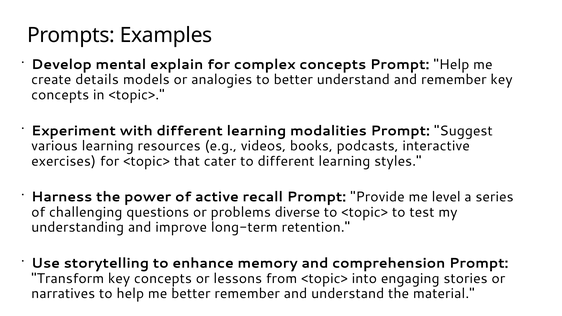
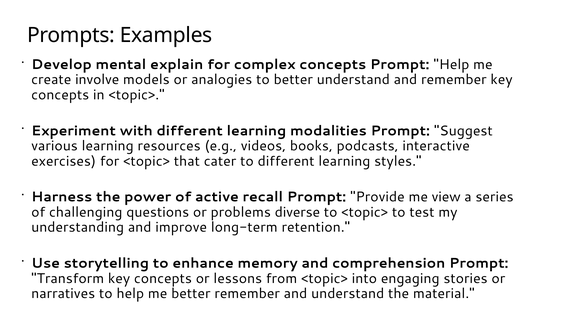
details: details -> involve (97, 80)
level: level -> view (446, 197)
